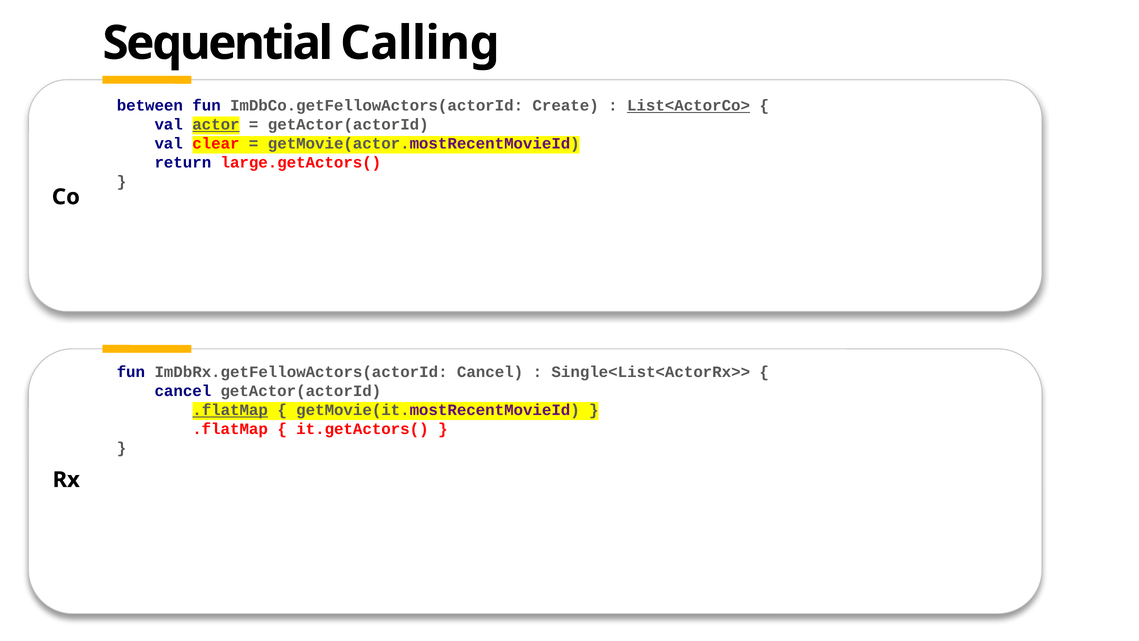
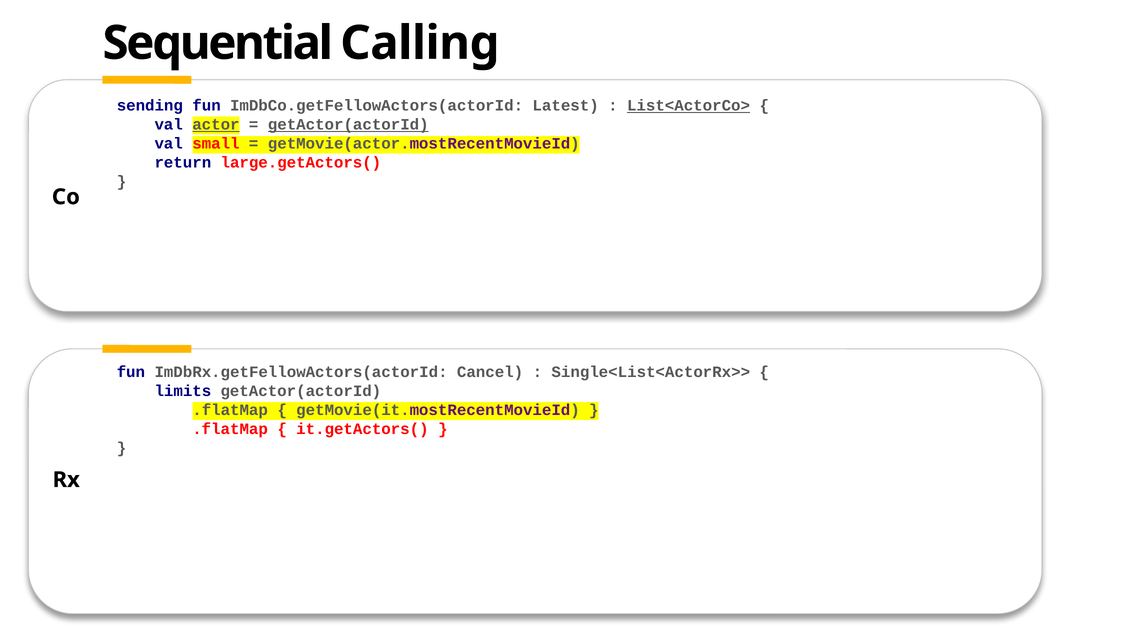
between: between -> sending (150, 106)
Create: Create -> Latest (566, 106)
getActor(actorId underline: none -> present (348, 125)
clear: clear -> small (216, 144)
cancel: cancel -> limits (183, 391)
.flatMap underline: present -> none (230, 410)
